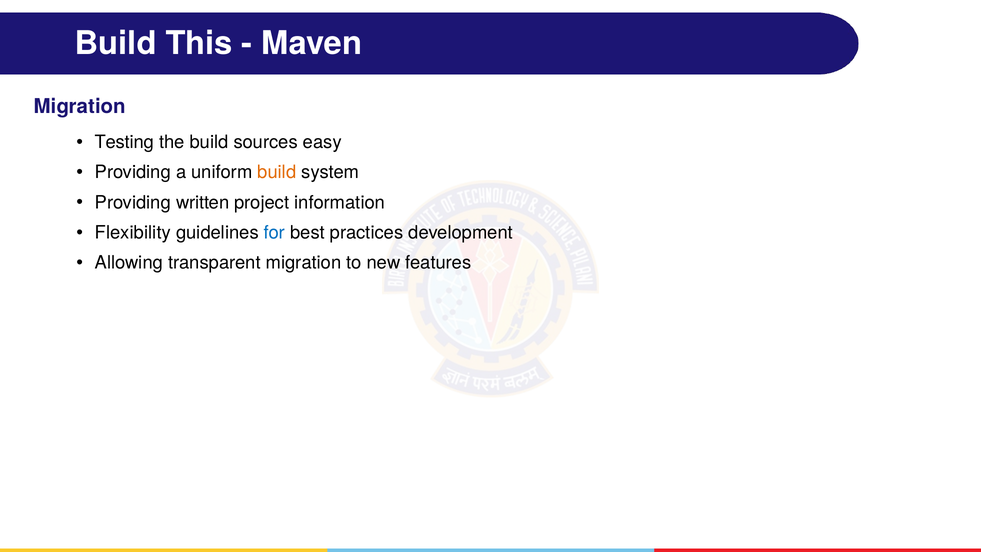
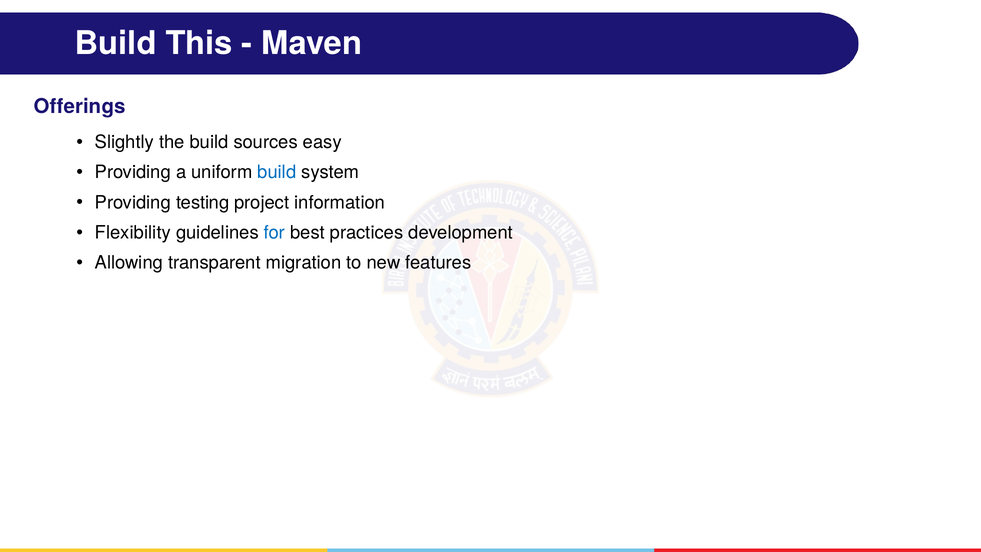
Migration: Migration -> Offerings (80, 107)
Testing: Testing -> Slightly (124, 142)
build colour: orange -> blue (277, 172)
written: written -> testing (203, 202)
